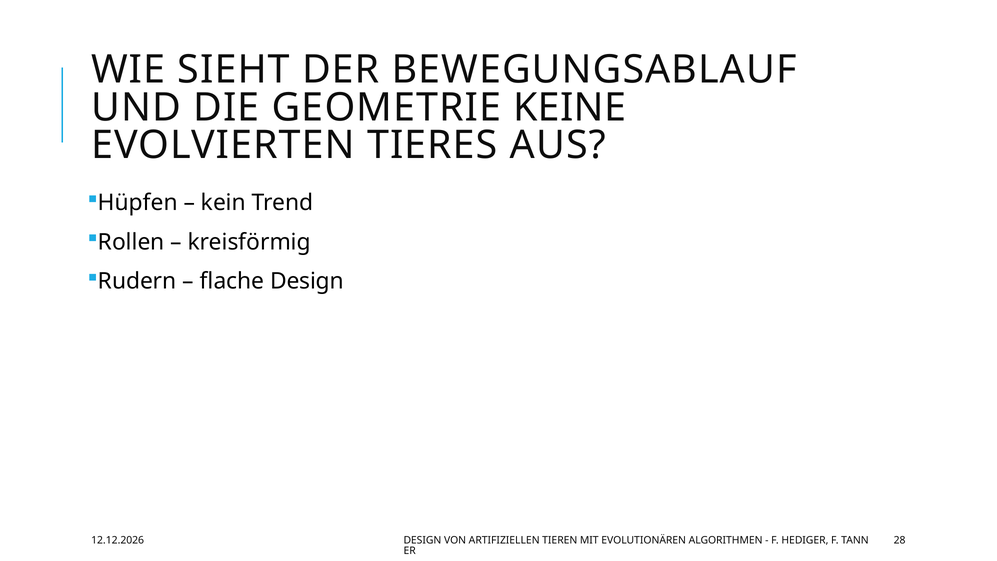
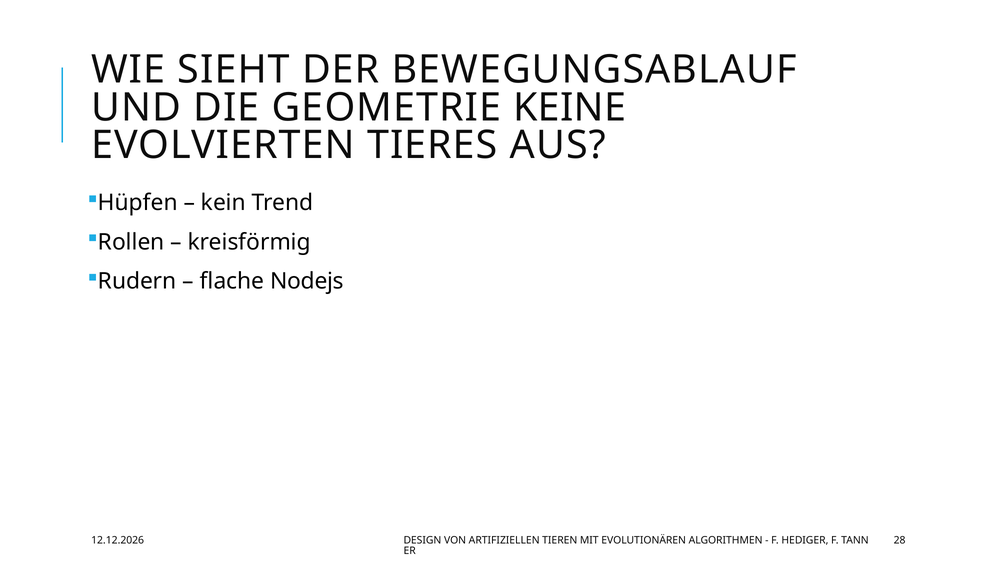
flache Design: Design -> Nodejs (307, 281)
